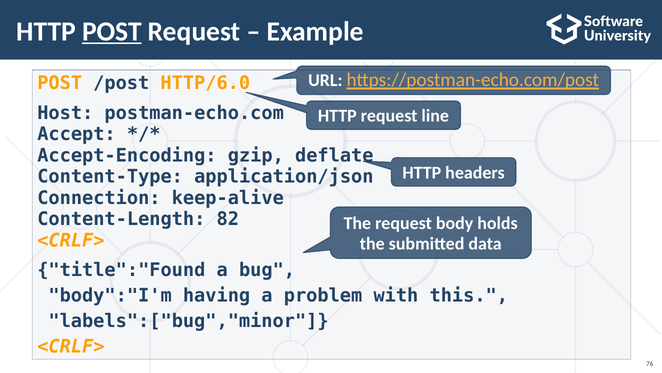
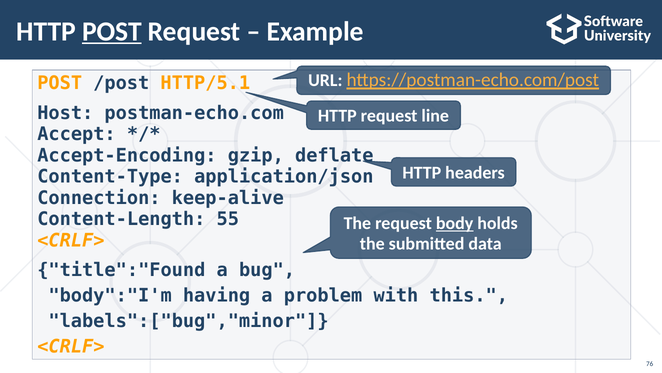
HTTP/6.0: HTTP/6.0 -> HTTP/5.1 (205, 83)
82: 82 -> 55 (228, 219)
body underline: none -> present (455, 223)
